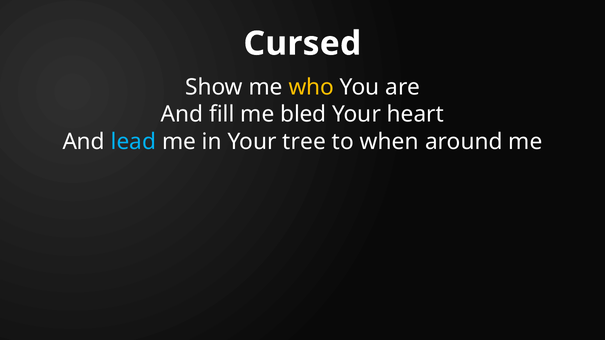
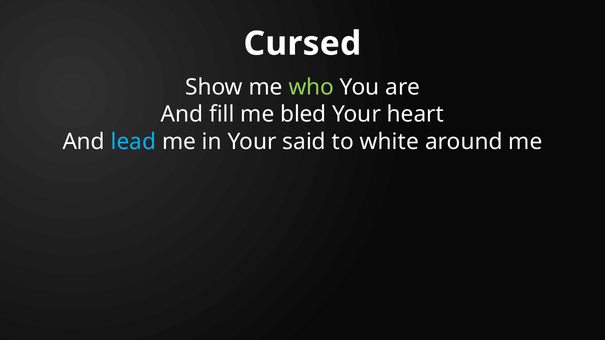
who colour: yellow -> light green (311, 87)
tree: tree -> said (304, 142)
when: when -> white (389, 142)
